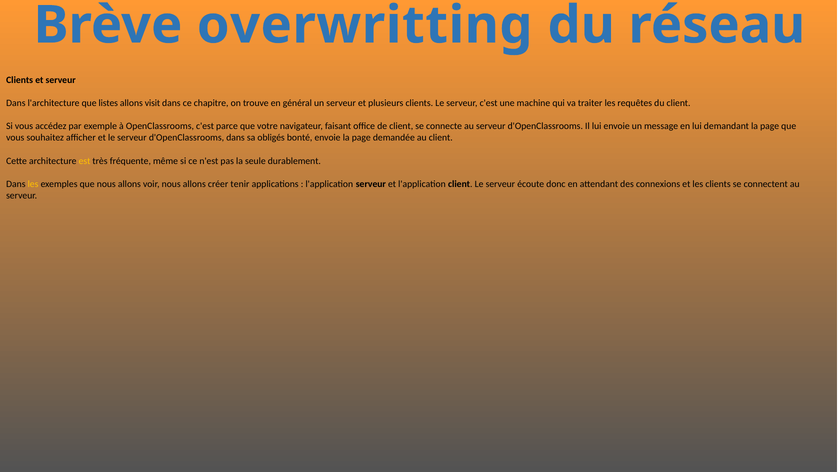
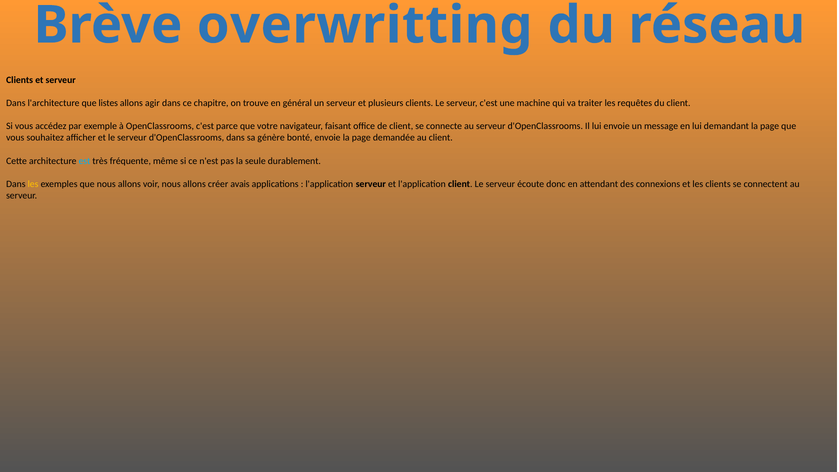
visit: visit -> agir (152, 103)
obligés: obligés -> génère (271, 138)
est colour: yellow -> light blue (85, 161)
tenir: tenir -> avais (240, 184)
